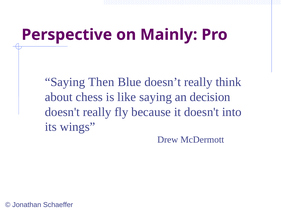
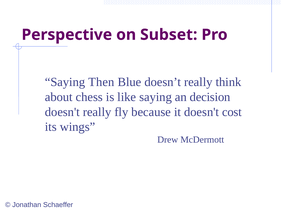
Mainly: Mainly -> Subset (169, 35)
into: into -> cost (232, 112)
